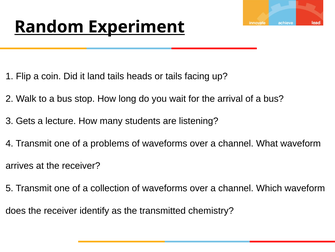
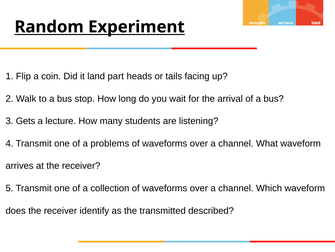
land tails: tails -> part (116, 76)
chemistry: chemistry -> described (211, 210)
